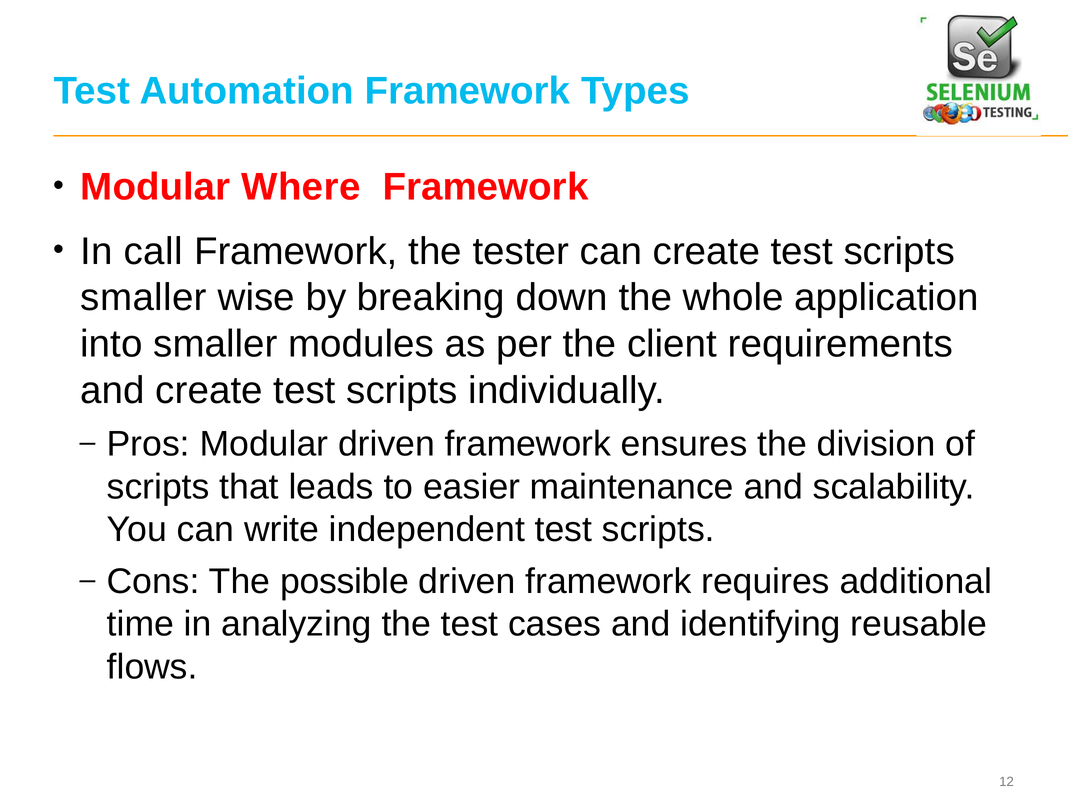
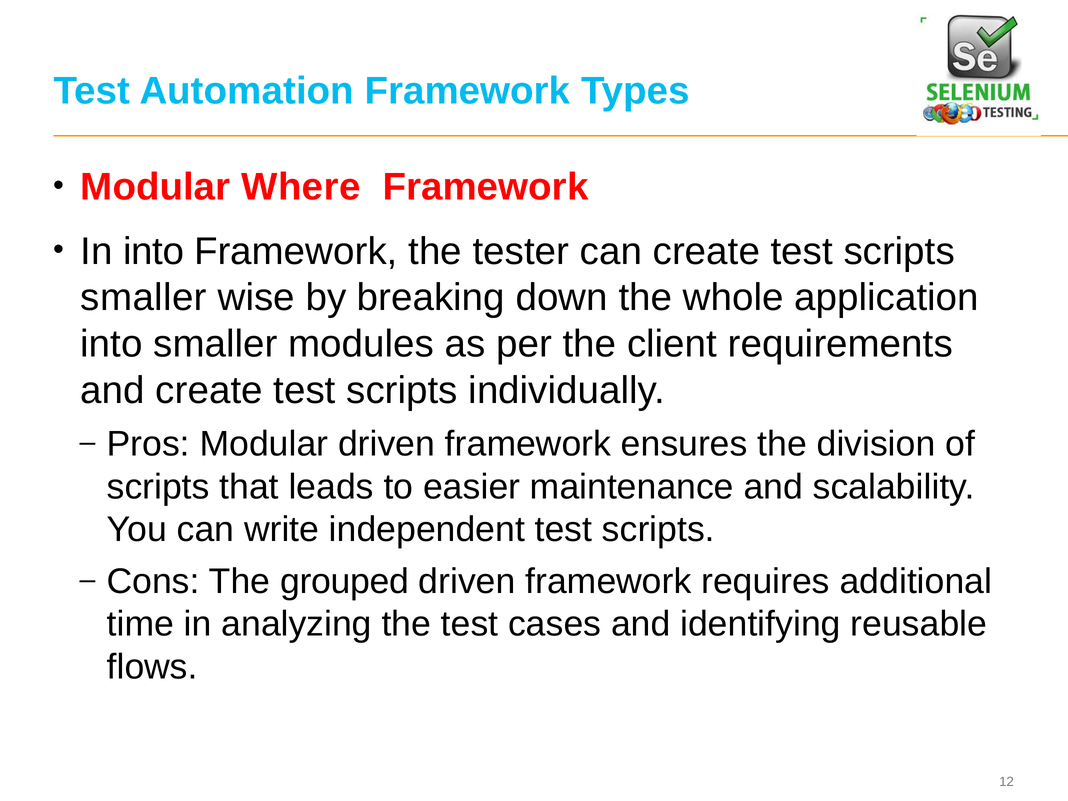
In call: call -> into (154, 251)
possible: possible -> grouped (345, 581)
